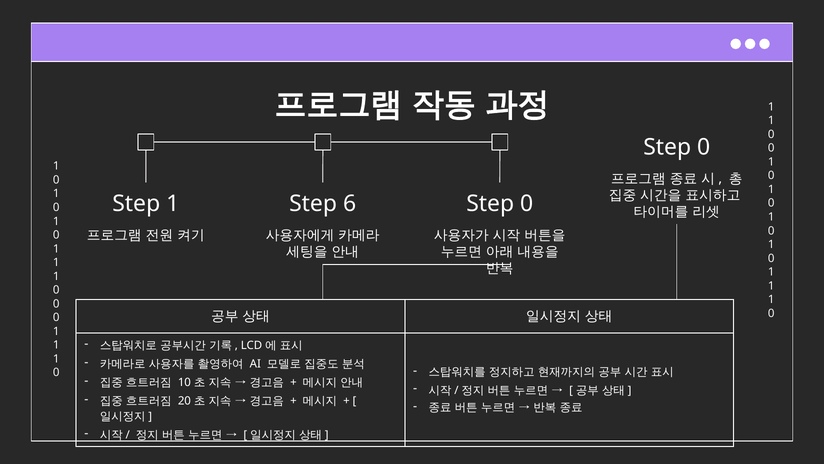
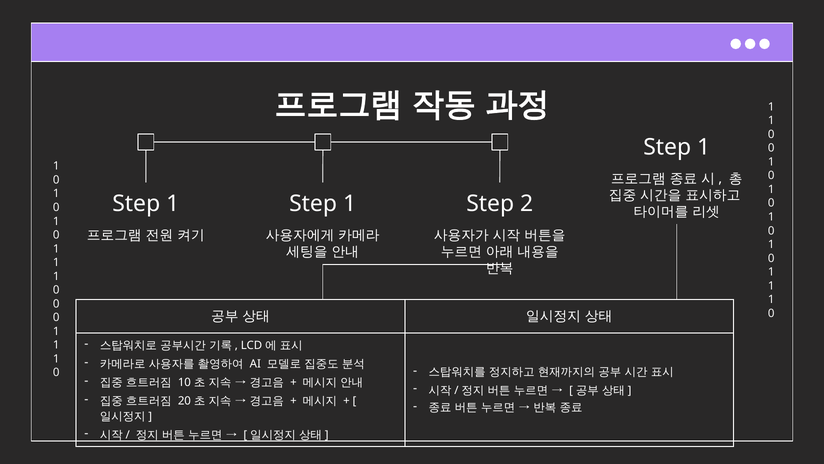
0: 0 -> 1 (704, 147)
6: 6 -> 1 (350, 203)
0: 0 -> 2 (527, 203)
